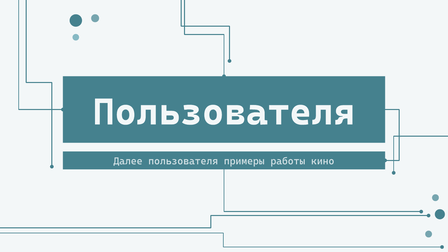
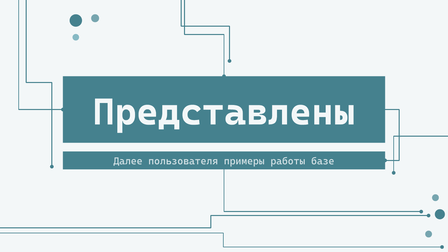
Пользователя: Пользователя -> Представлены (224, 112)
кино: кино -> базе (323, 161)
